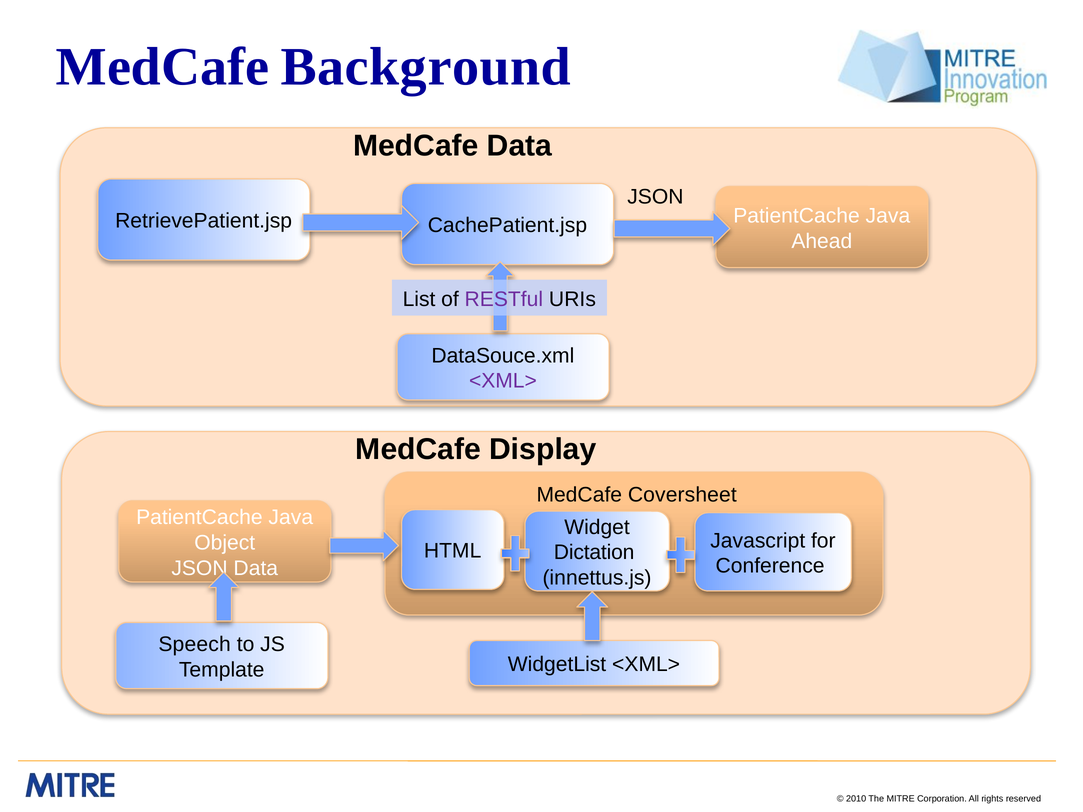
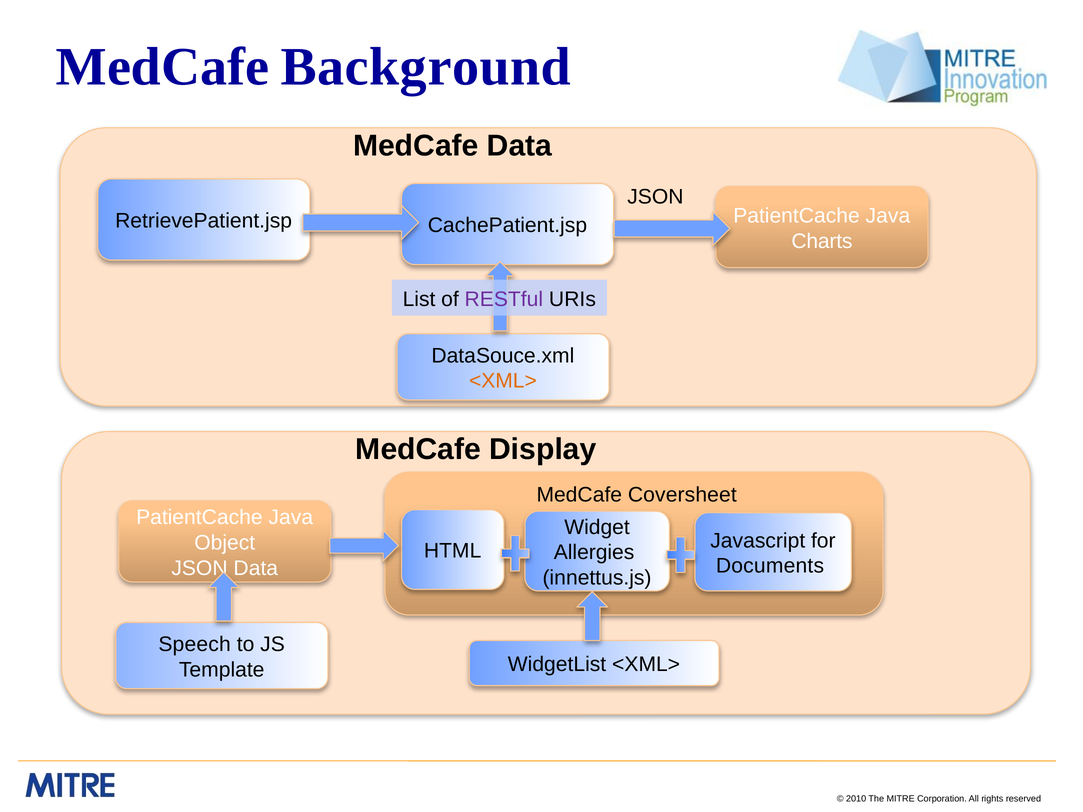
Ahead: Ahead -> Charts (822, 241)
<XML> colour: purple -> orange (503, 381)
Dictation: Dictation -> Allergies (594, 553)
Conference: Conference -> Documents (770, 566)
